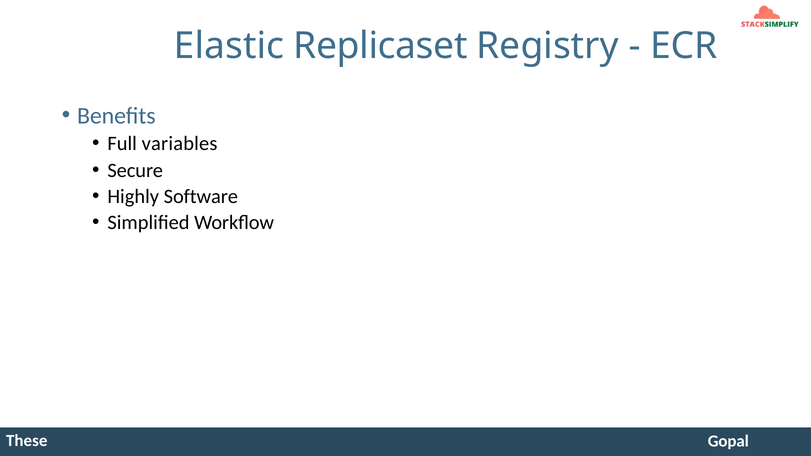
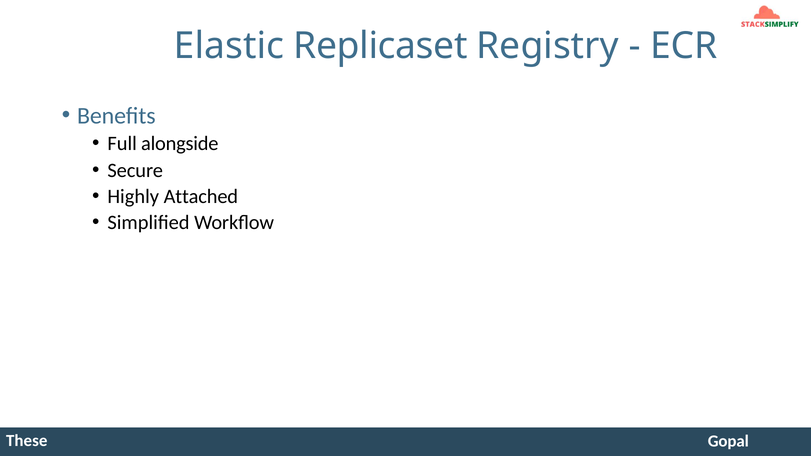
variables: variables -> alongside (180, 144)
Software: Software -> Attached (201, 197)
